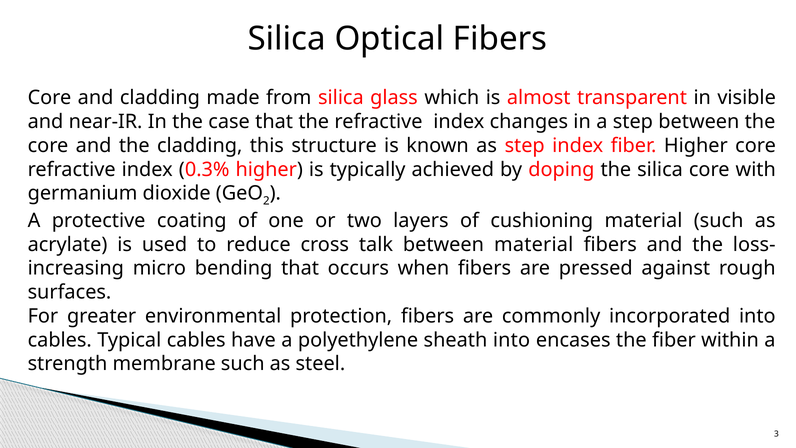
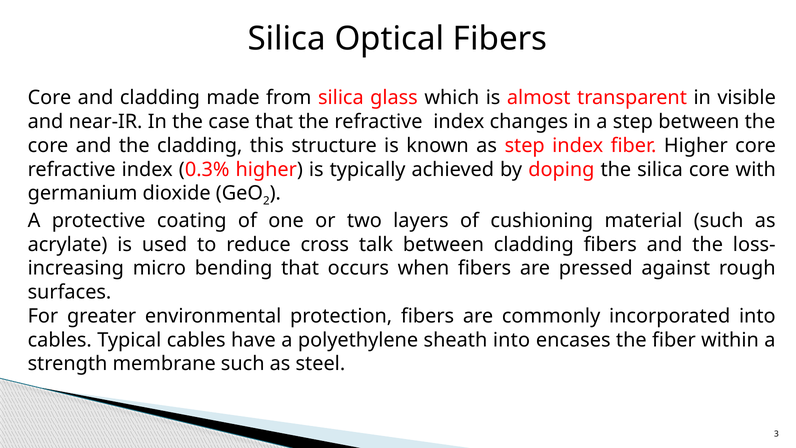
between material: material -> cladding (534, 244)
